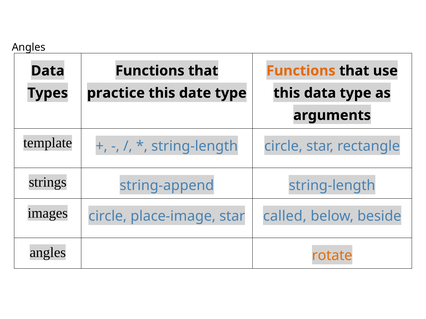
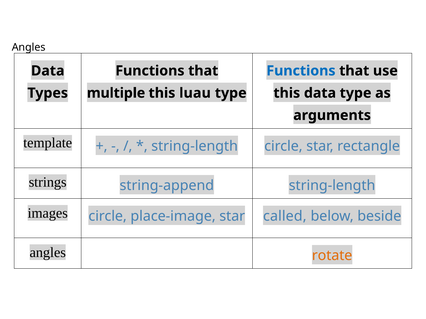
Functions colour: orange -> blue (301, 71)
practice: practice -> multiple (116, 93)
date: date -> luau (195, 93)
